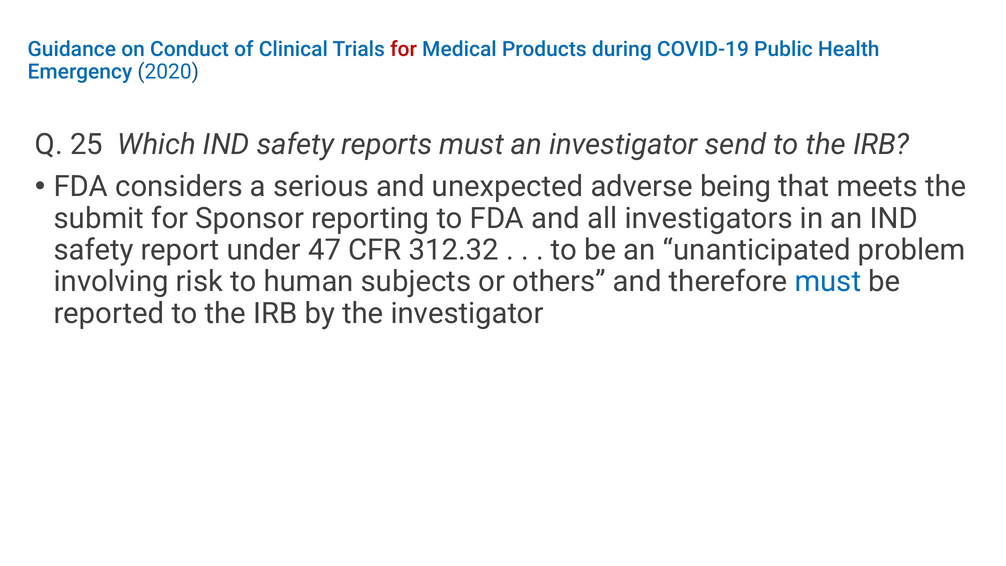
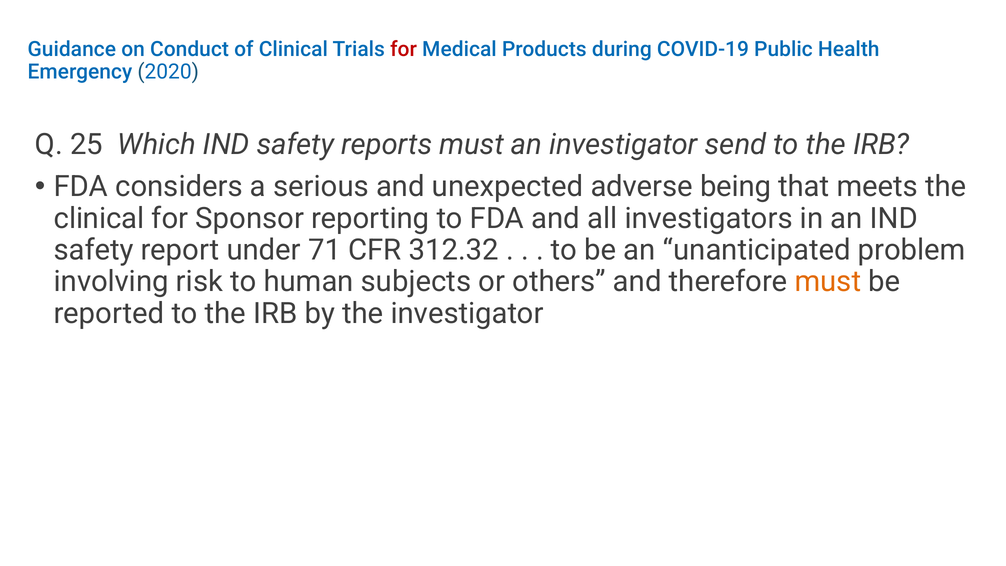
submit: submit -> clinical (99, 218)
47: 47 -> 71 (325, 250)
must colour: blue -> orange (828, 282)
